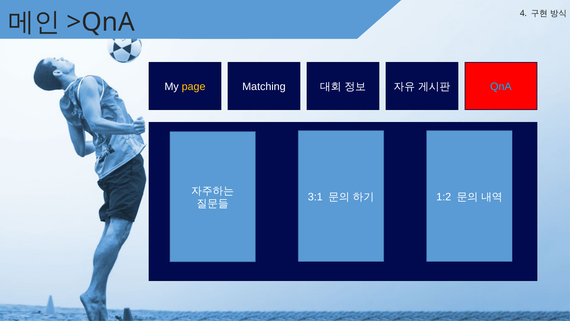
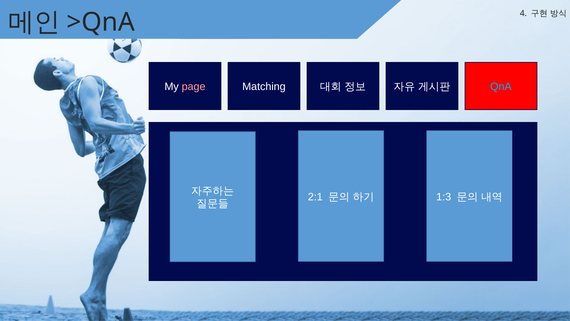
page colour: yellow -> pink (194, 87)
3:1: 3:1 -> 2:1 (315, 197)
1:2: 1:2 -> 1:3 (444, 197)
